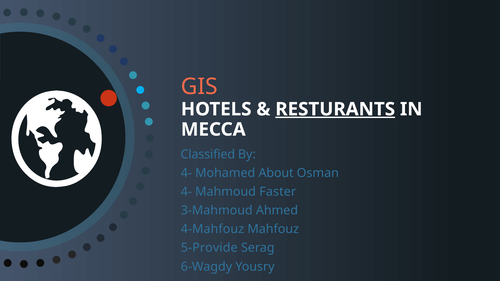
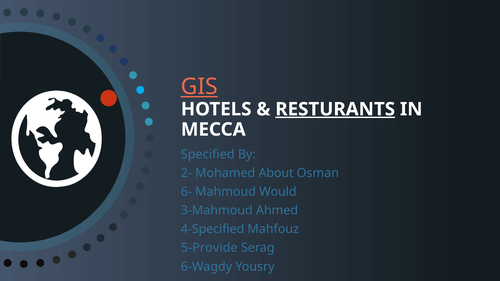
GIS underline: none -> present (199, 87)
Classified: Classified -> Specified (208, 155)
4-: 4- -> 2- (186, 173)
4-: 4- -> 6- (186, 192)
Faster: Faster -> Would (278, 192)
4-Mahfouz: 4-Mahfouz -> 4-Specified (213, 229)
